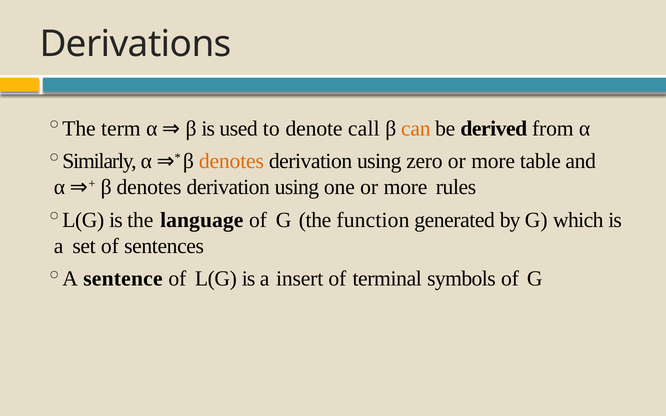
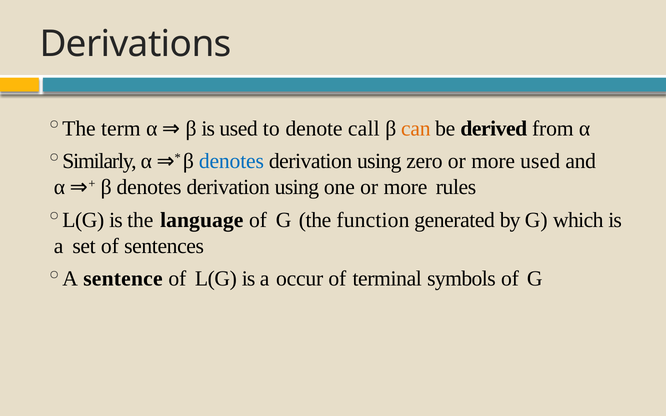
denotes colour: orange -> blue (231, 161)
more table: table -> used (540, 161)
insert: insert -> occur (300, 279)
